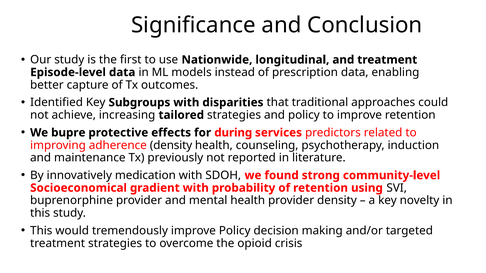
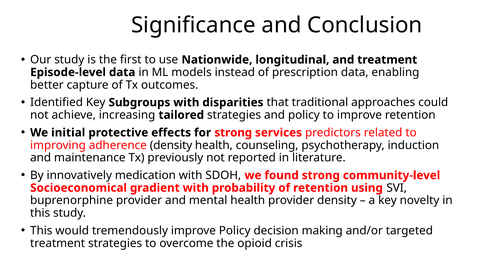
bupre: bupre -> initial (68, 133)
for during: during -> strong (233, 133)
